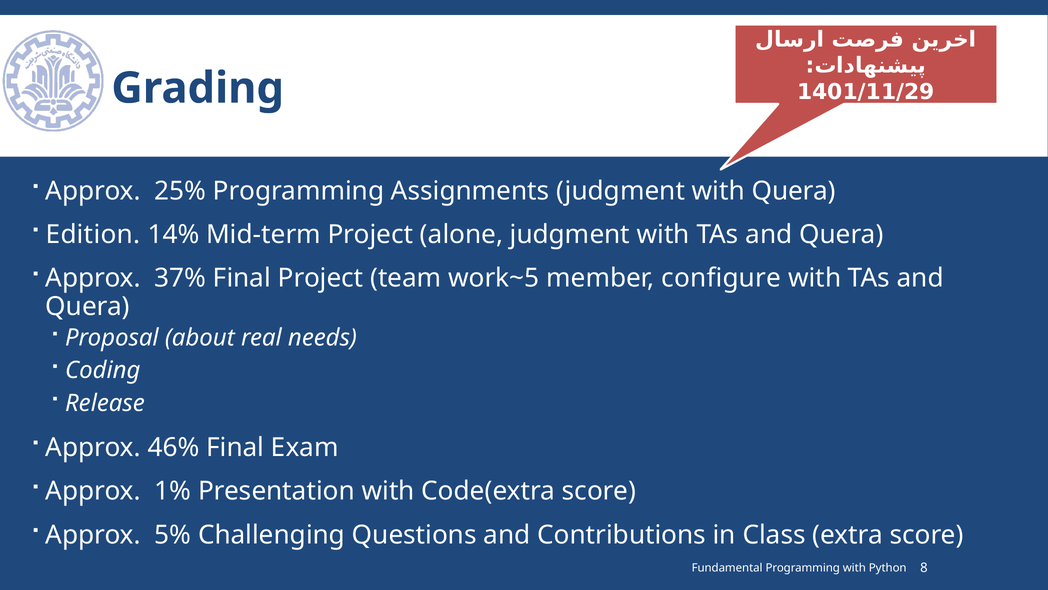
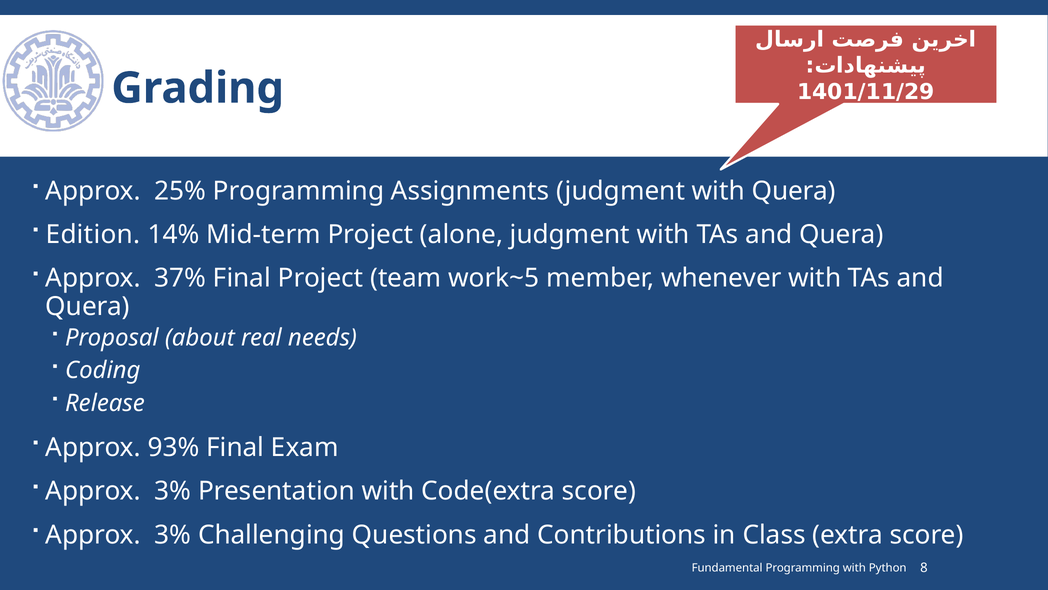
configure: configure -> whenever (721, 278)
46%: 46% -> 93% (173, 447)
1%: 1% -> 3% (173, 491)
5%: 5% -> 3% (173, 534)
